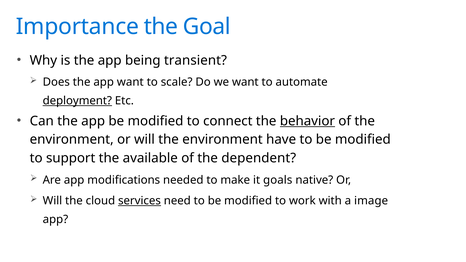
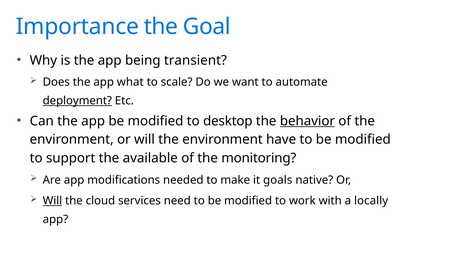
app want: want -> what (130, 82)
connect: connect -> desktop (228, 121)
dependent: dependent -> monitoring (259, 158)
Will underline: none -> present (52, 201)
services underline: present -> none (139, 201)
image: image -> locally (371, 201)
